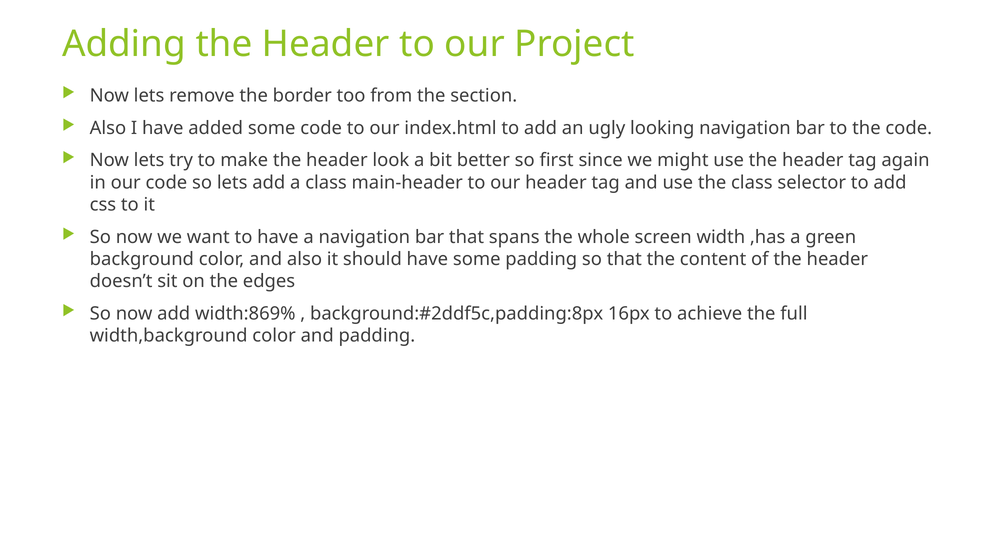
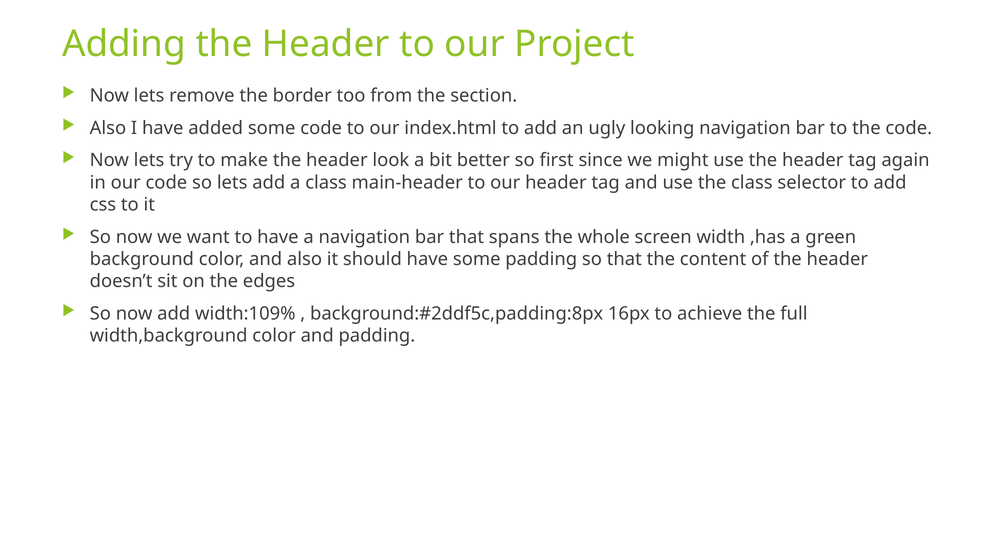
width:869%: width:869% -> width:109% (245, 314)
